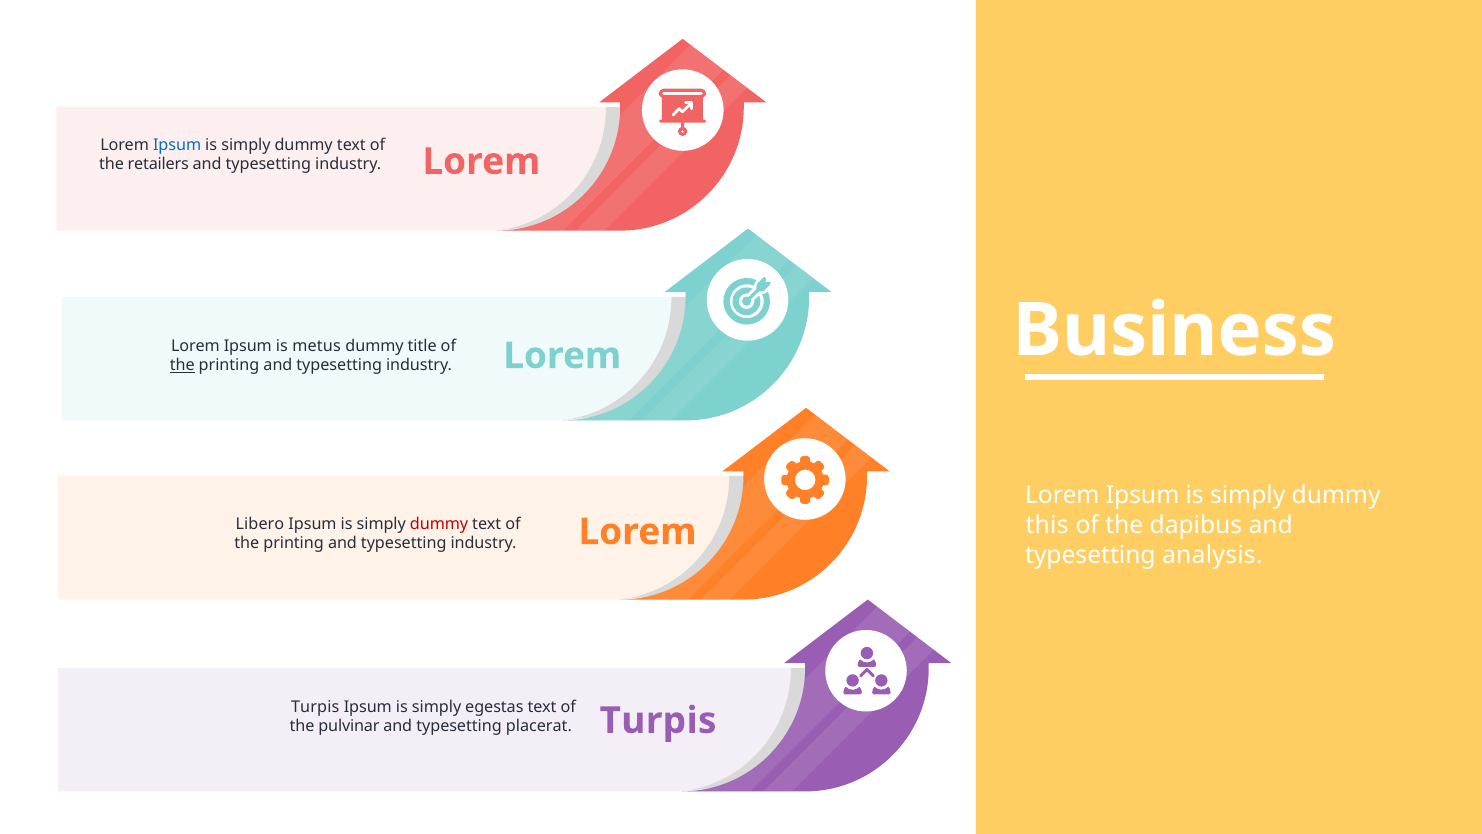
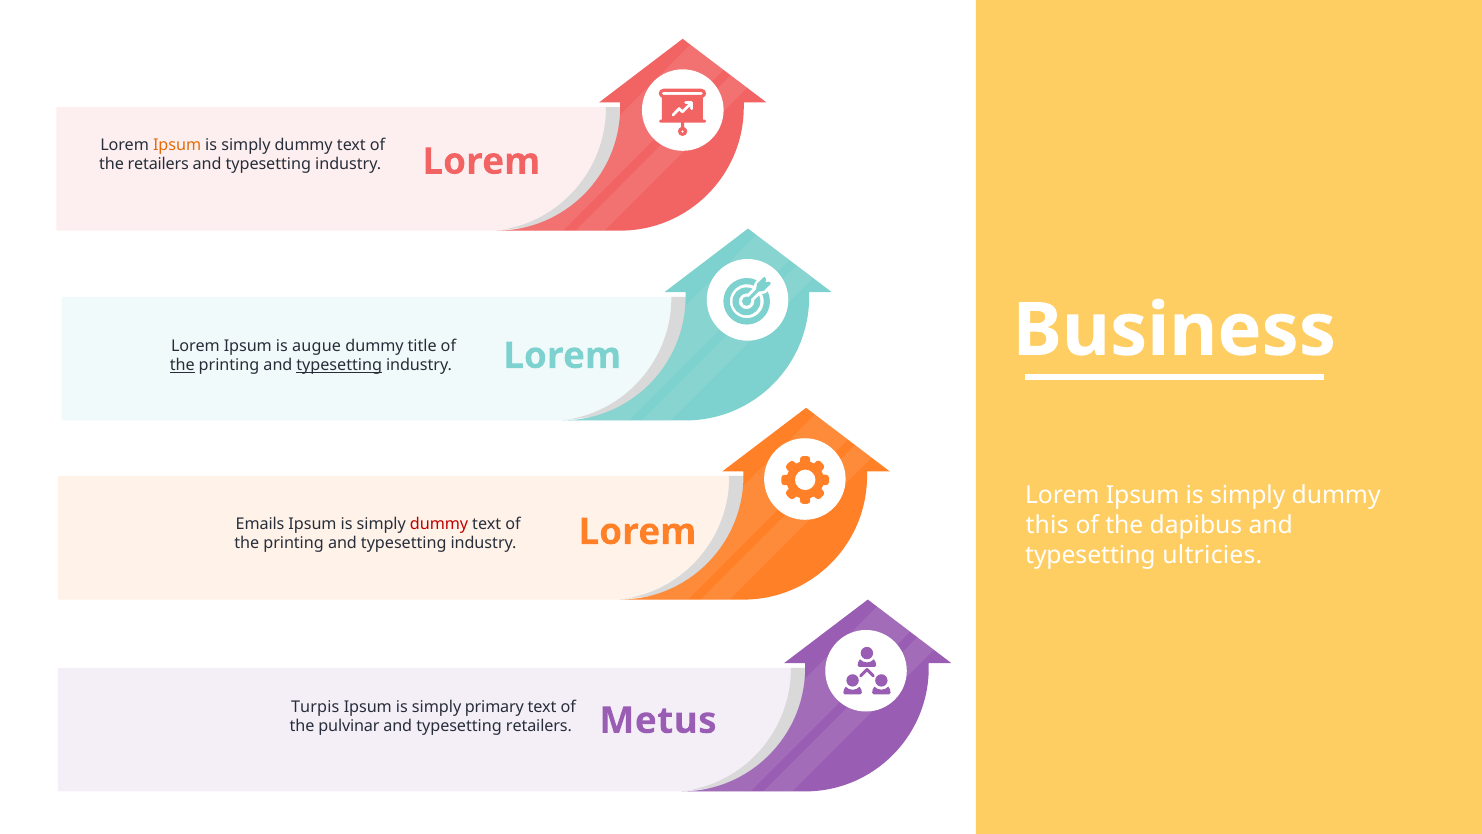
Ipsum colour: blue -> orange (177, 145)
metus: metus -> augue (317, 346)
typesetting underline: none -> present (339, 365)
Libero: Libero -> Emails (260, 524)
analysis: analysis -> ultricies (1212, 555)
egestas: egestas -> primary (494, 707)
Turpis: Turpis -> Metus (658, 720)
typesetting placerat: placerat -> retailers (539, 726)
